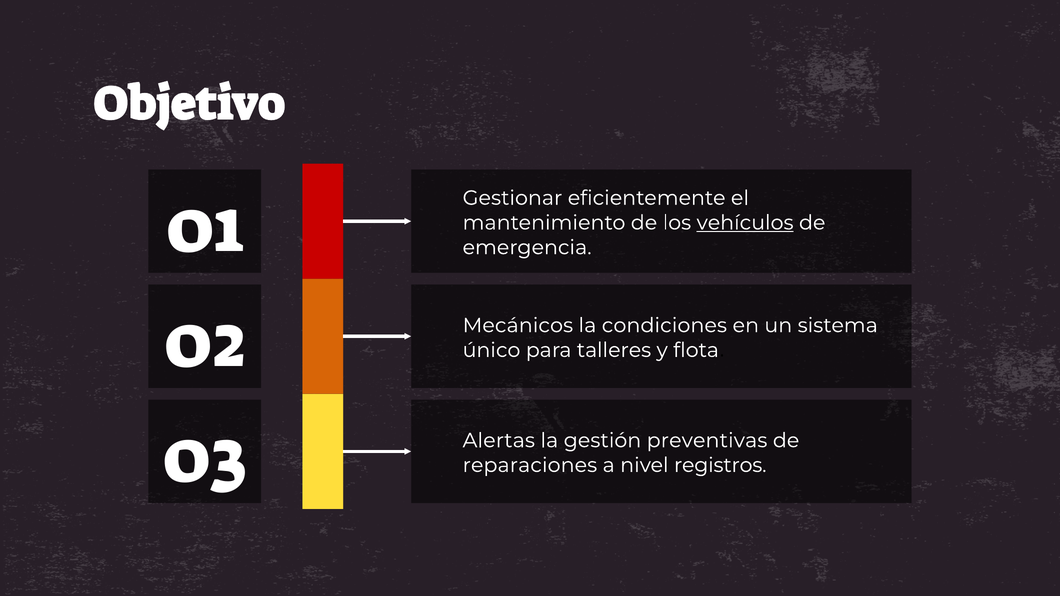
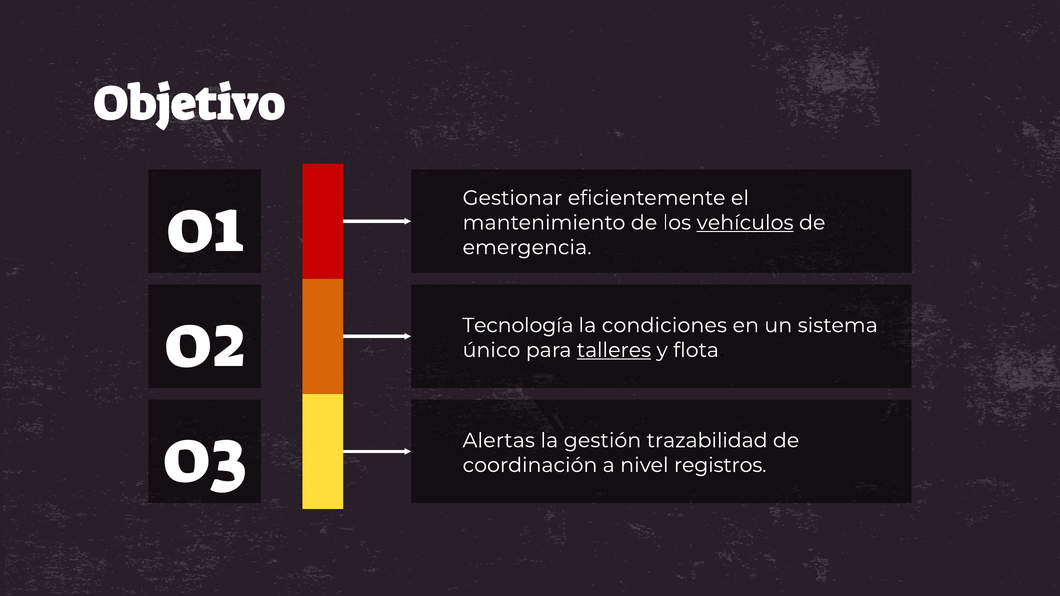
Mecánicos: Mecánicos -> Tecnología (518, 326)
talleres underline: none -> present (614, 350)
preventivas: preventivas -> trazabilidad (707, 441)
reparaciones: reparaciones -> coordinación (530, 465)
